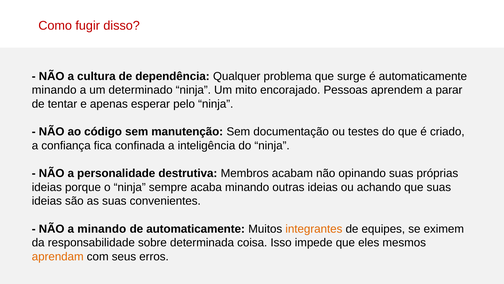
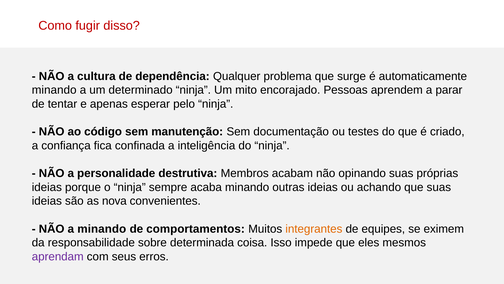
as suas: suas -> nova (114, 201)
de automaticamente: automaticamente -> comportamentos (196, 228)
aprendam colour: orange -> purple (58, 256)
